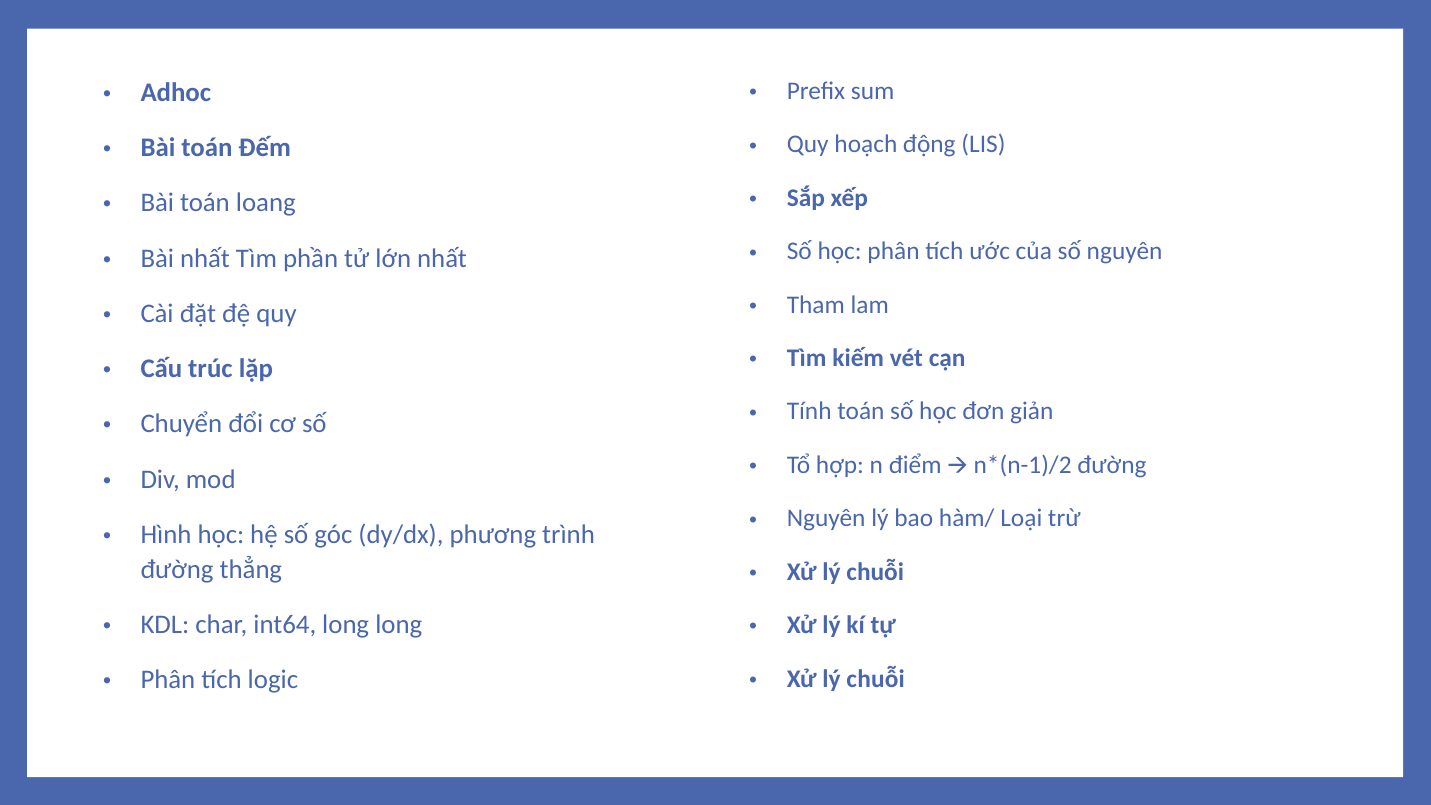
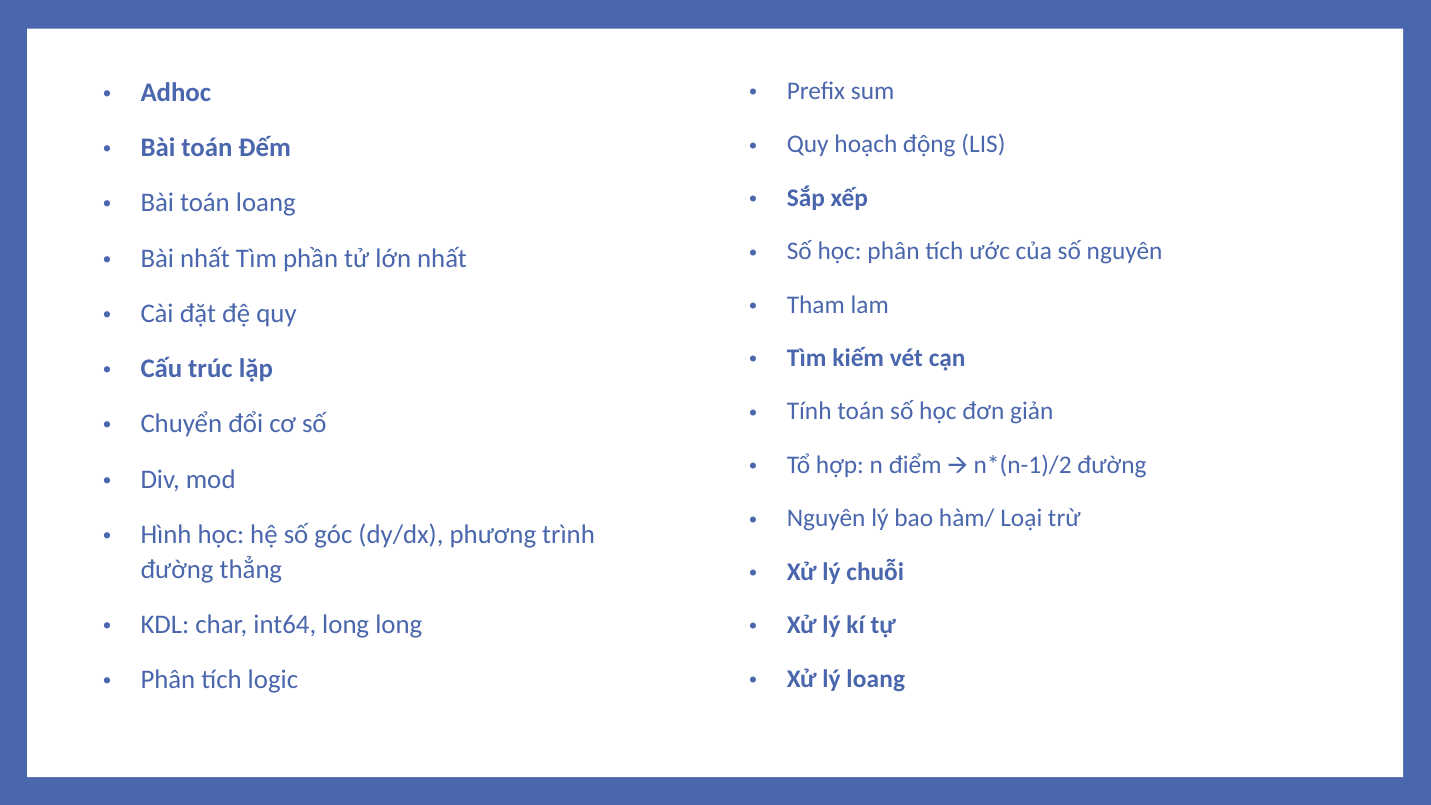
chuỗi: chuỗi -> loang (876, 679)
